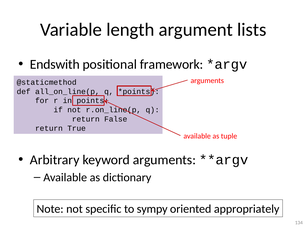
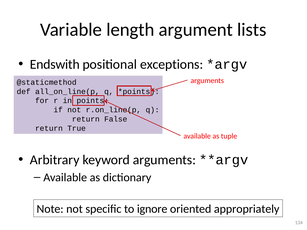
framework: framework -> exceptions (172, 64)
sympy: sympy -> ignore (152, 209)
